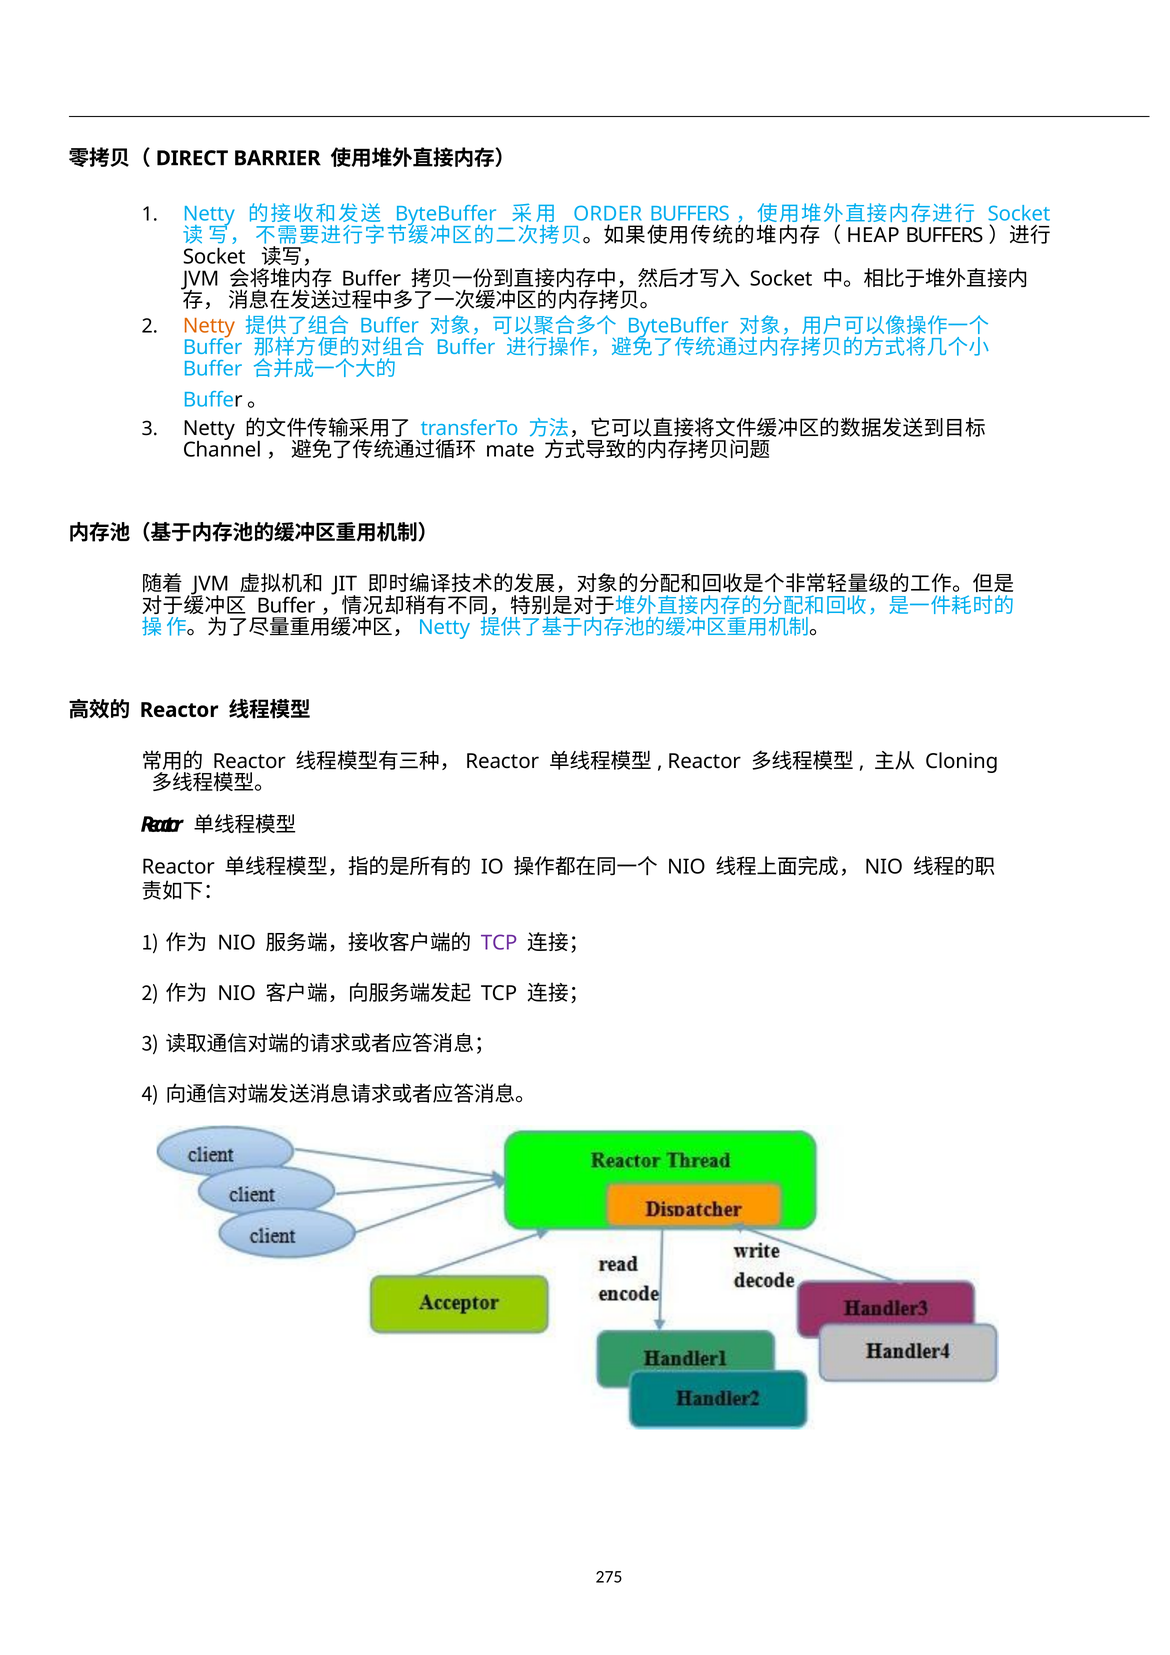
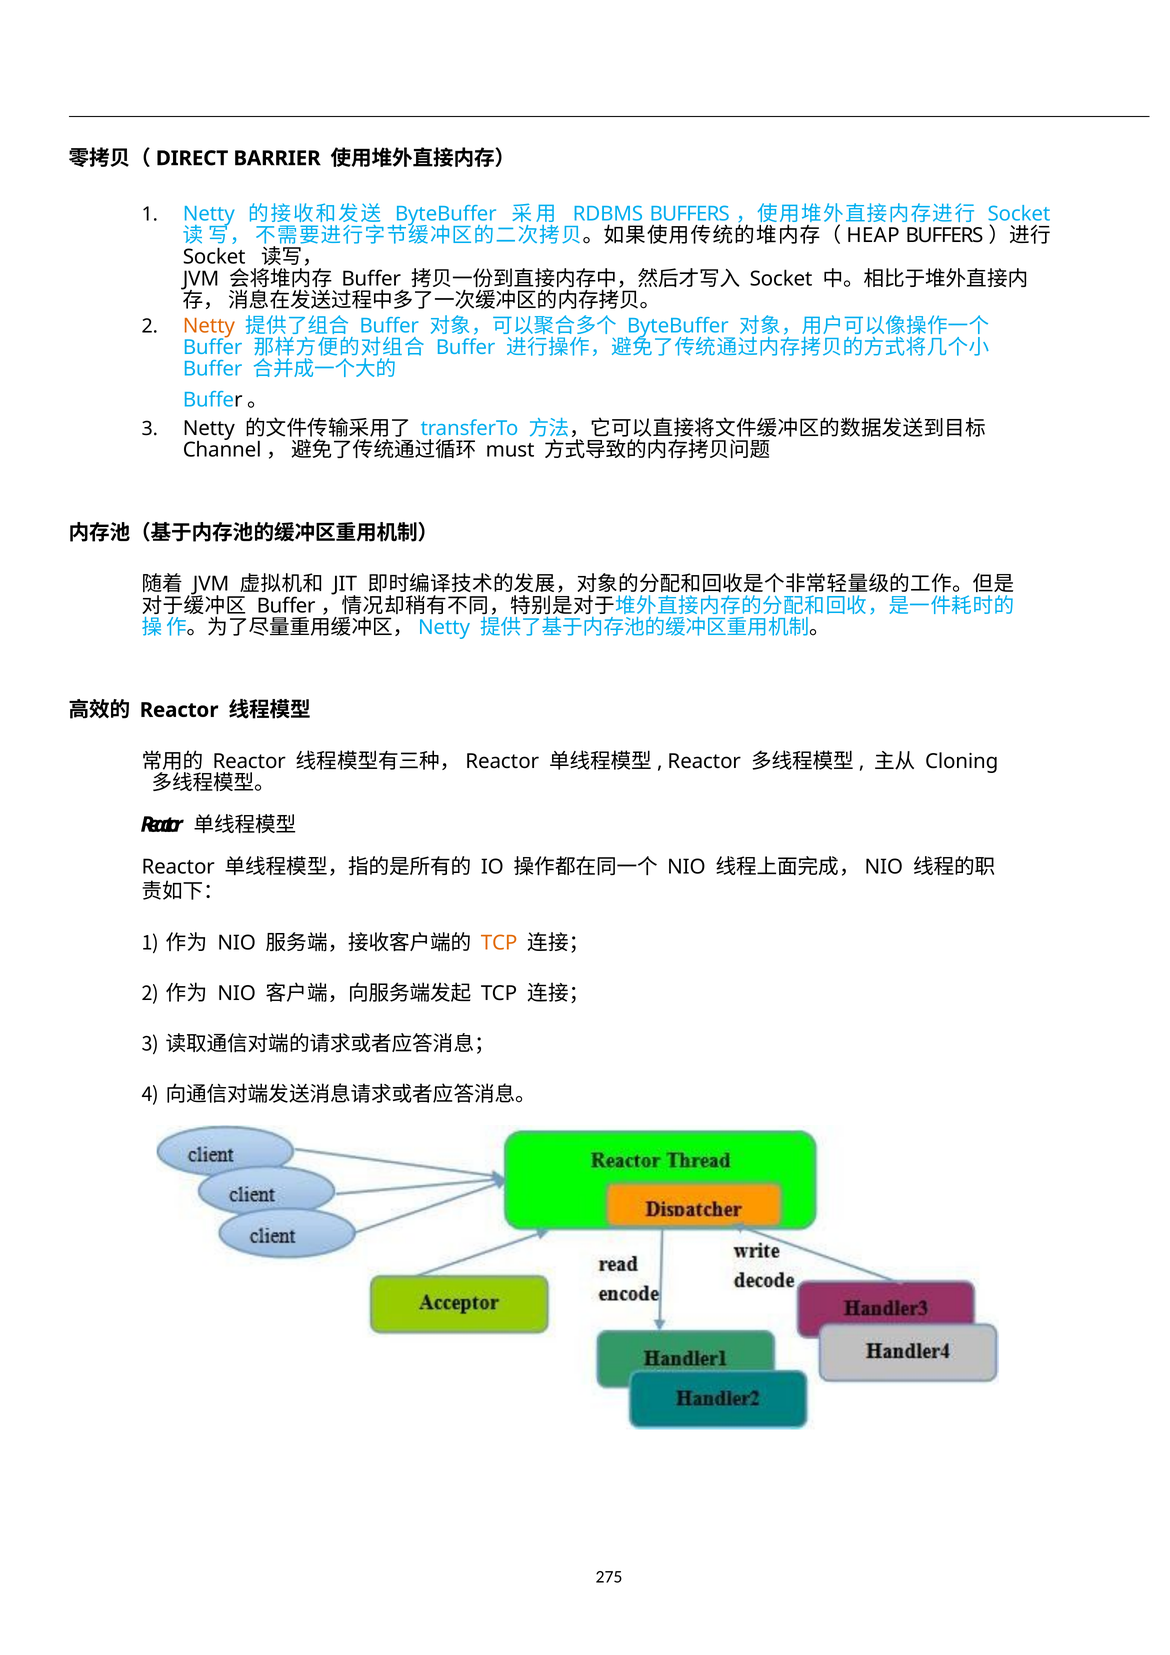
ORDER: ORDER -> RDBMS (608, 214)
mate: mate -> must (510, 450)
TCP colour: purple -> orange (499, 943)
